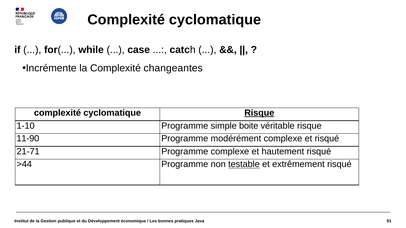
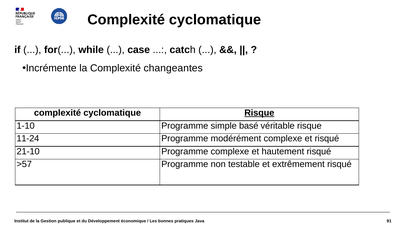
boite: boite -> basé (249, 126)
11-90: 11-90 -> 11-24 (28, 139)
21-71: 21-71 -> 21-10 (28, 152)
>44: >44 -> >57 (24, 165)
testable underline: present -> none (244, 165)
